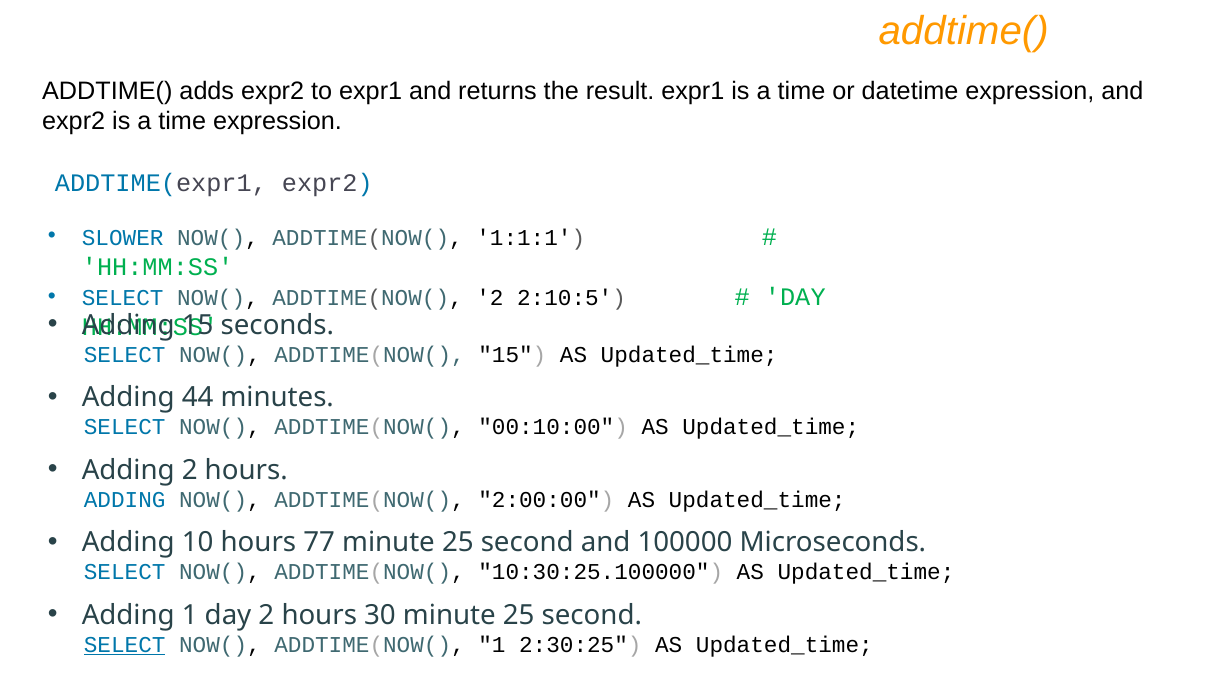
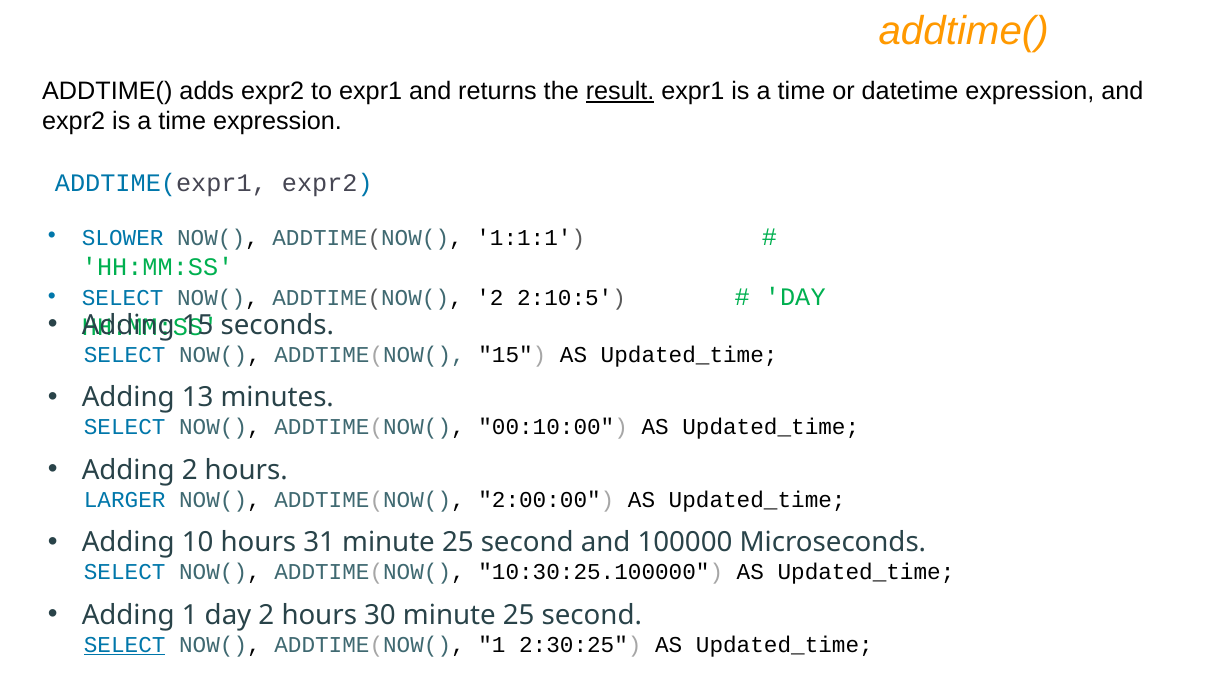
result underline: none -> present (620, 91)
44: 44 -> 13 (198, 398)
ADDING: ADDING -> LARGER (125, 500)
77: 77 -> 31 (319, 543)
